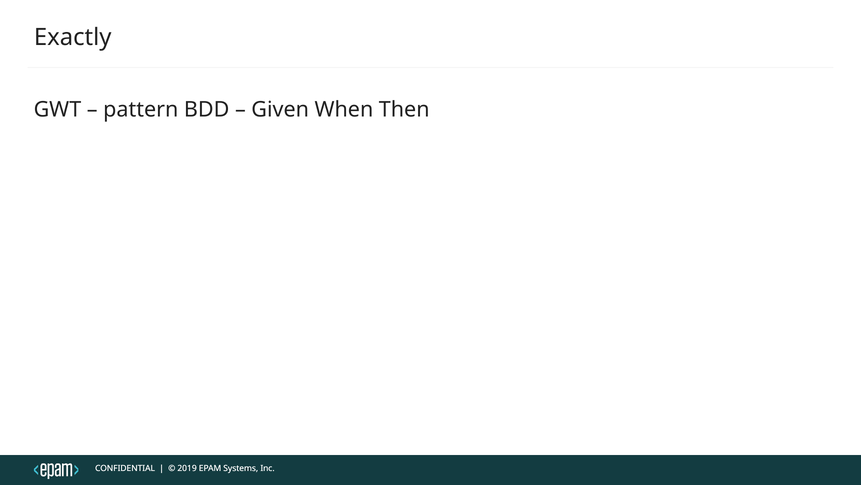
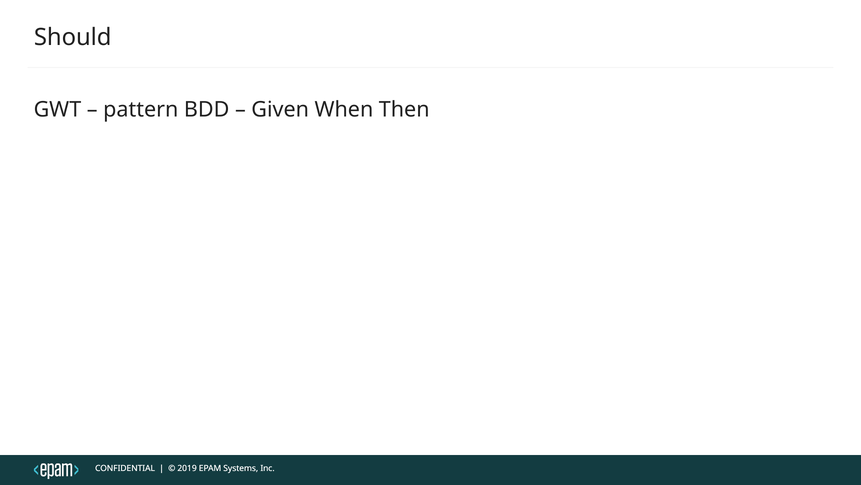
Exactly: Exactly -> Should (73, 37)
